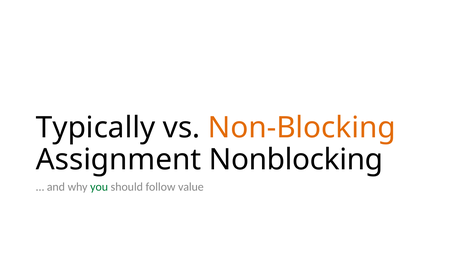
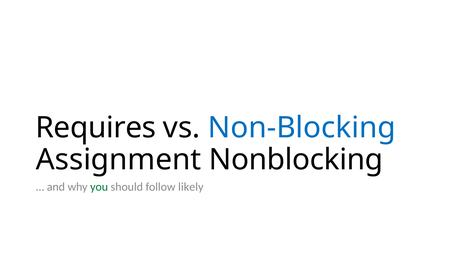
Typically: Typically -> Requires (96, 128)
Non-Blocking colour: orange -> blue (302, 128)
value: value -> likely (191, 187)
